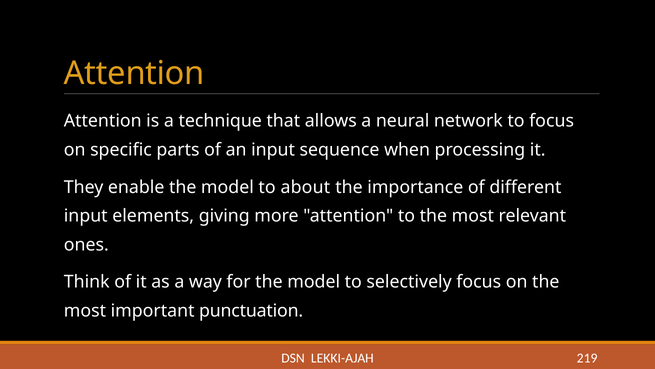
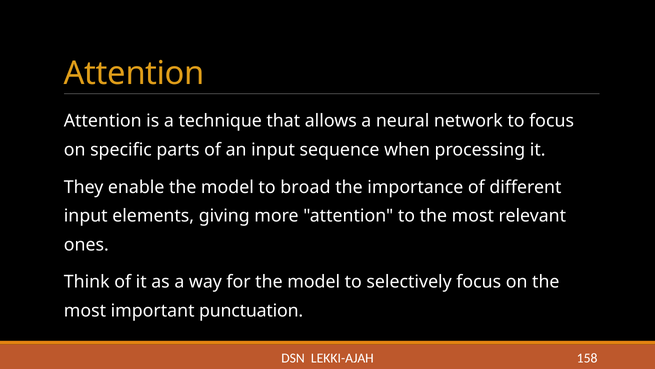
about: about -> broad (305, 187)
219: 219 -> 158 (587, 358)
